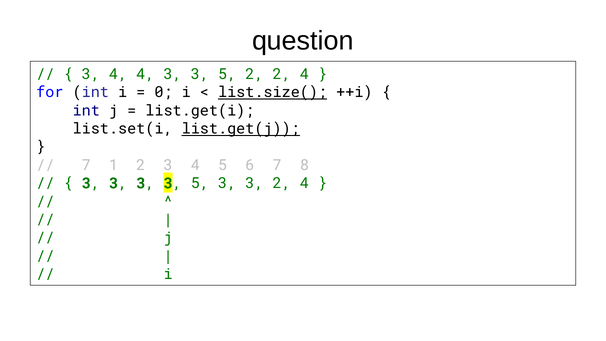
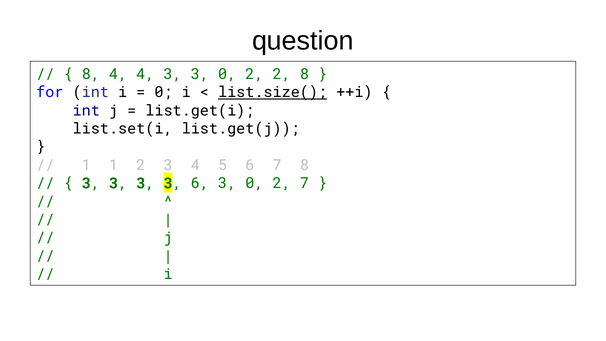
3: 3 -> 8 (91, 74)
4 3 3 5: 5 -> 0 (227, 74)
2 2 4: 4 -> 8 (304, 74)
list.get(j underline: present -> none (241, 129)
7: 7 -> 1 (86, 165)
3 3 3 5: 5 -> 6 (200, 183)
3: 3 -> 0 (254, 183)
4: 4 -> 7 (304, 183)
